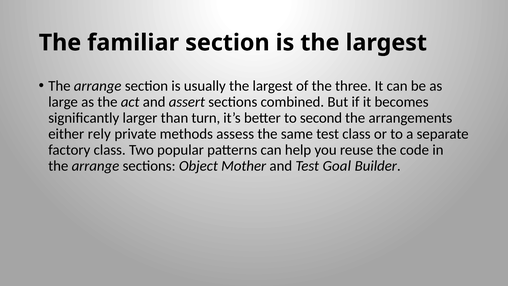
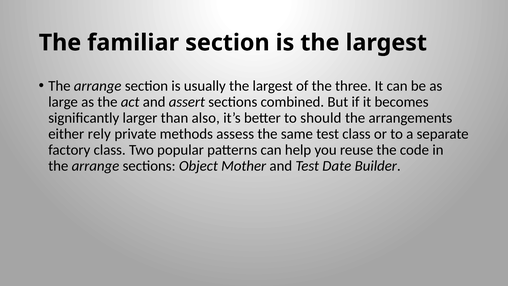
turn: turn -> also (206, 118)
second: second -> should (321, 118)
Goal: Goal -> Date (337, 166)
